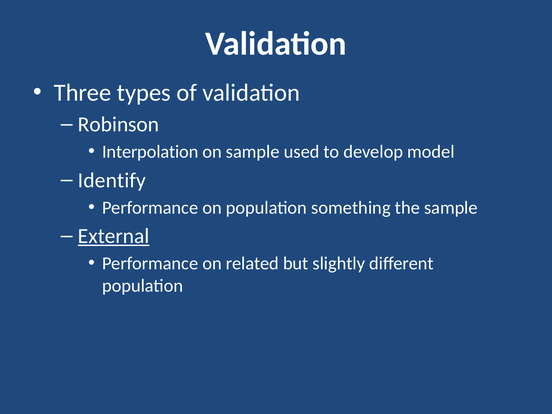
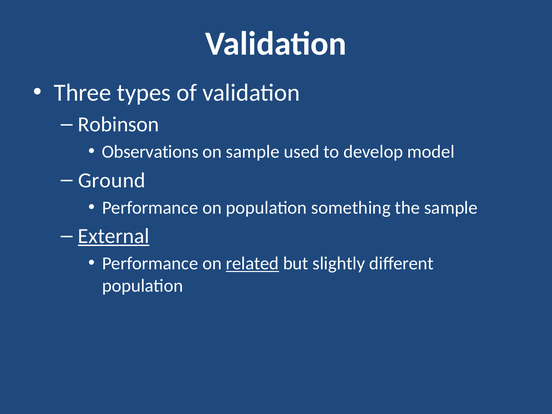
Interpolation: Interpolation -> Observations (150, 152)
Identify: Identify -> Ground (112, 180)
related underline: none -> present (252, 264)
